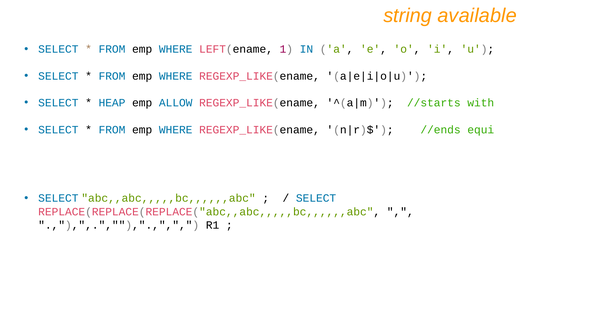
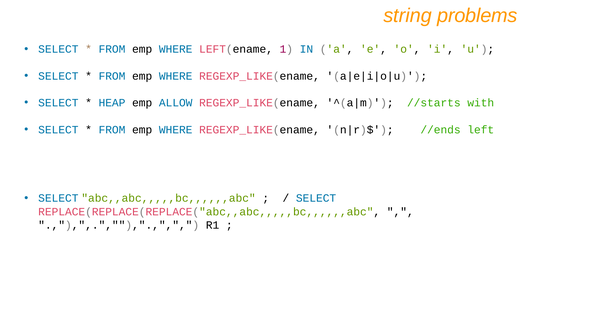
available: available -> problems (477, 16)
equi: equi -> left (481, 130)
